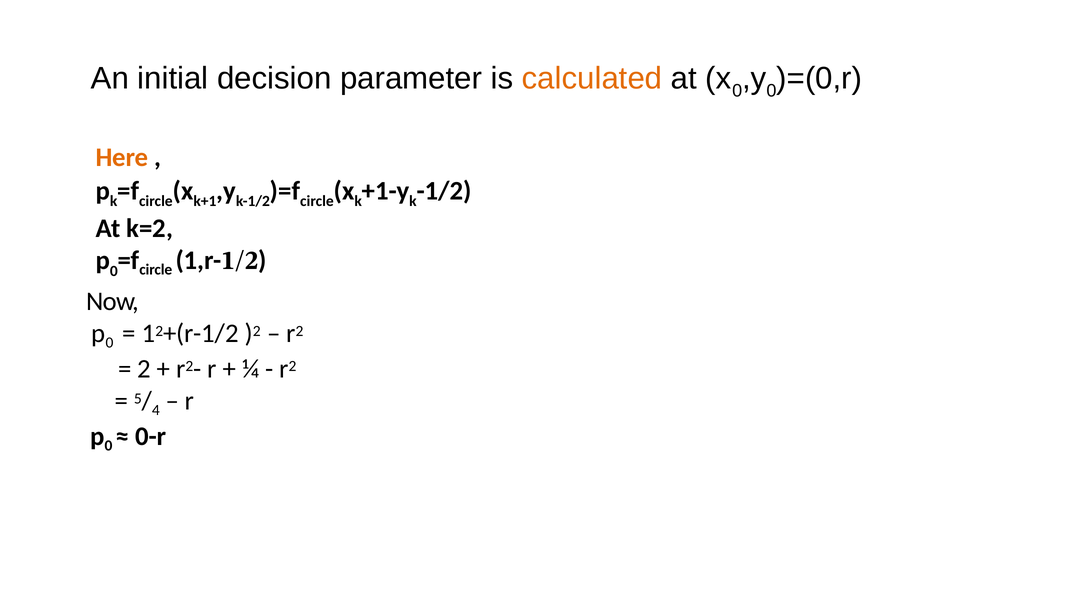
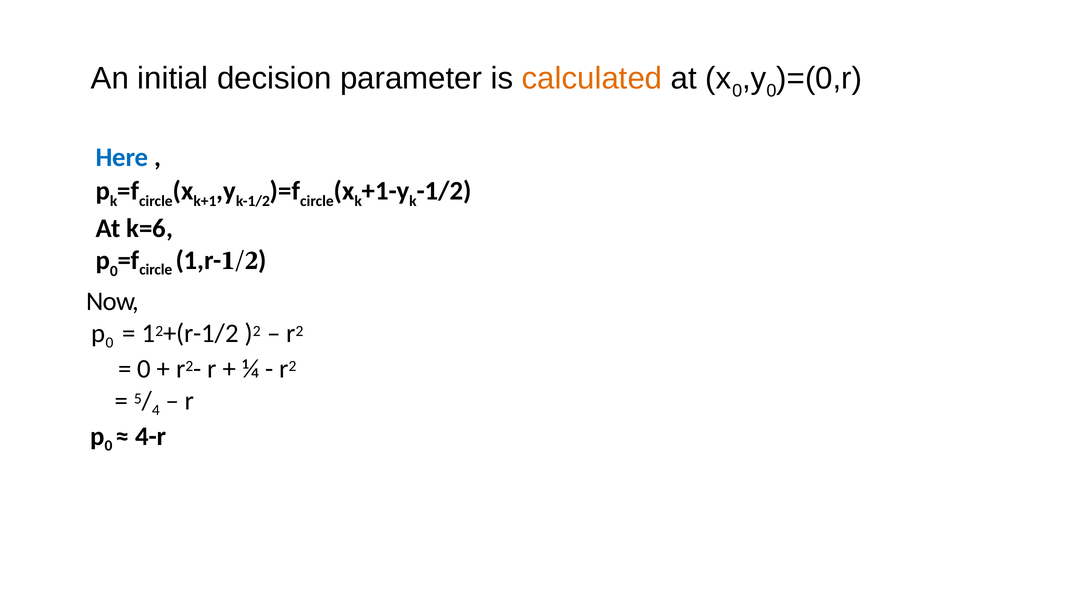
Here colour: orange -> blue (122, 157)
k=2: k=2 -> k=6 (150, 228)
2: 2 -> 0 (144, 369)
0-r: 0-r -> 4-r (151, 436)
